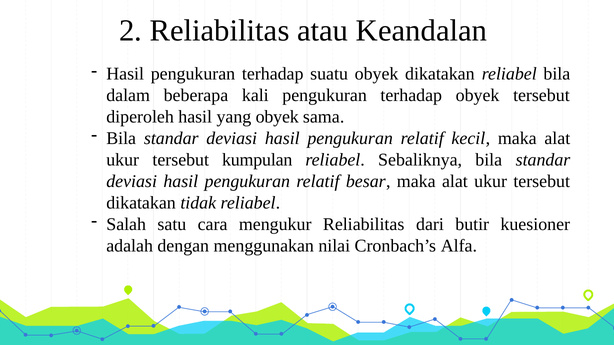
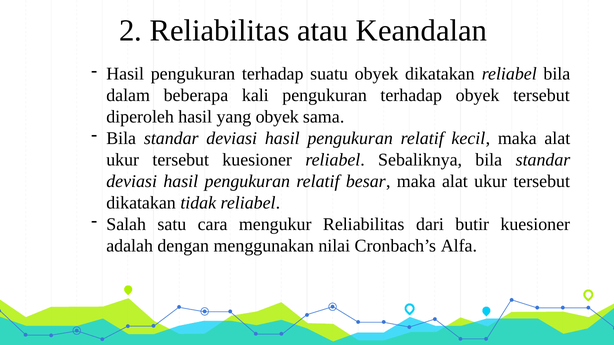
tersebut kumpulan: kumpulan -> kuesioner (257, 160)
